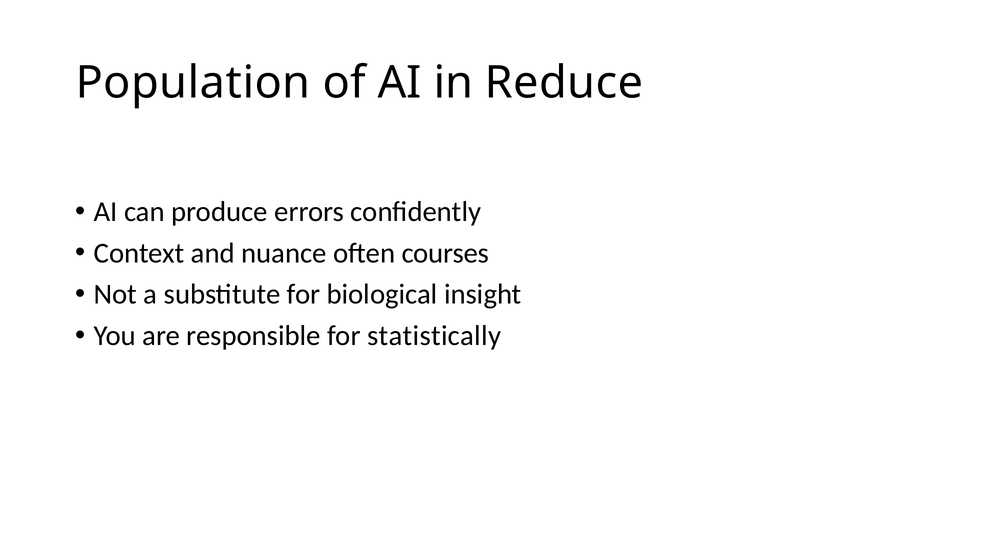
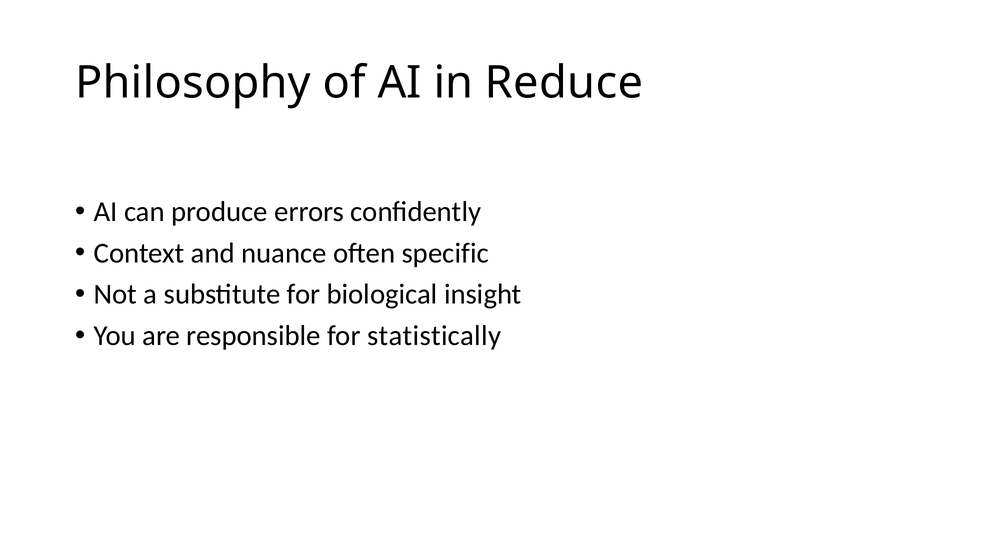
Population: Population -> Philosophy (193, 83)
courses: courses -> specific (445, 253)
